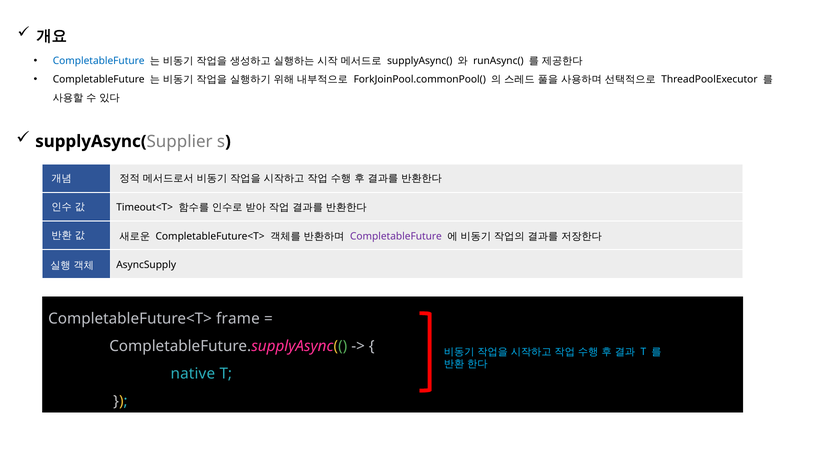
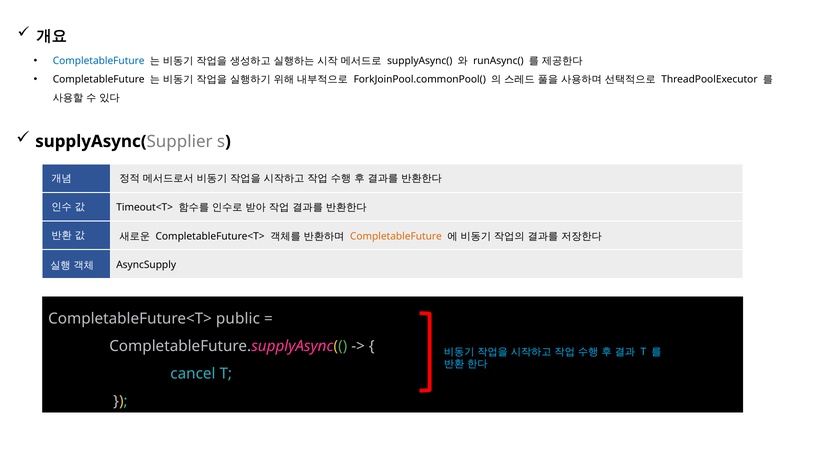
CompletableFuture colour: purple -> orange (396, 236)
frame: frame -> public (238, 319)
native: native -> cancel (193, 374)
